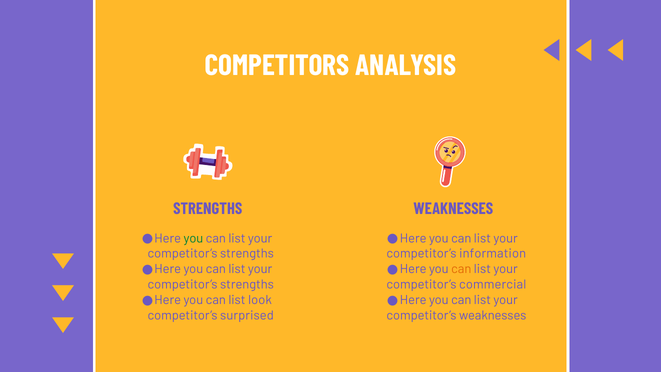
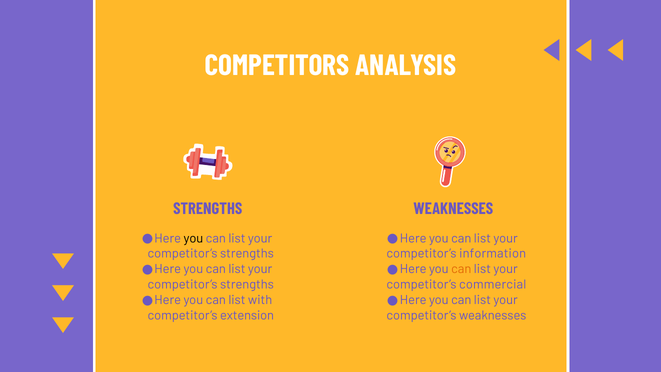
you colour: green -> black (193, 238)
look: look -> with (260, 300)
surprised: surprised -> extension (247, 315)
